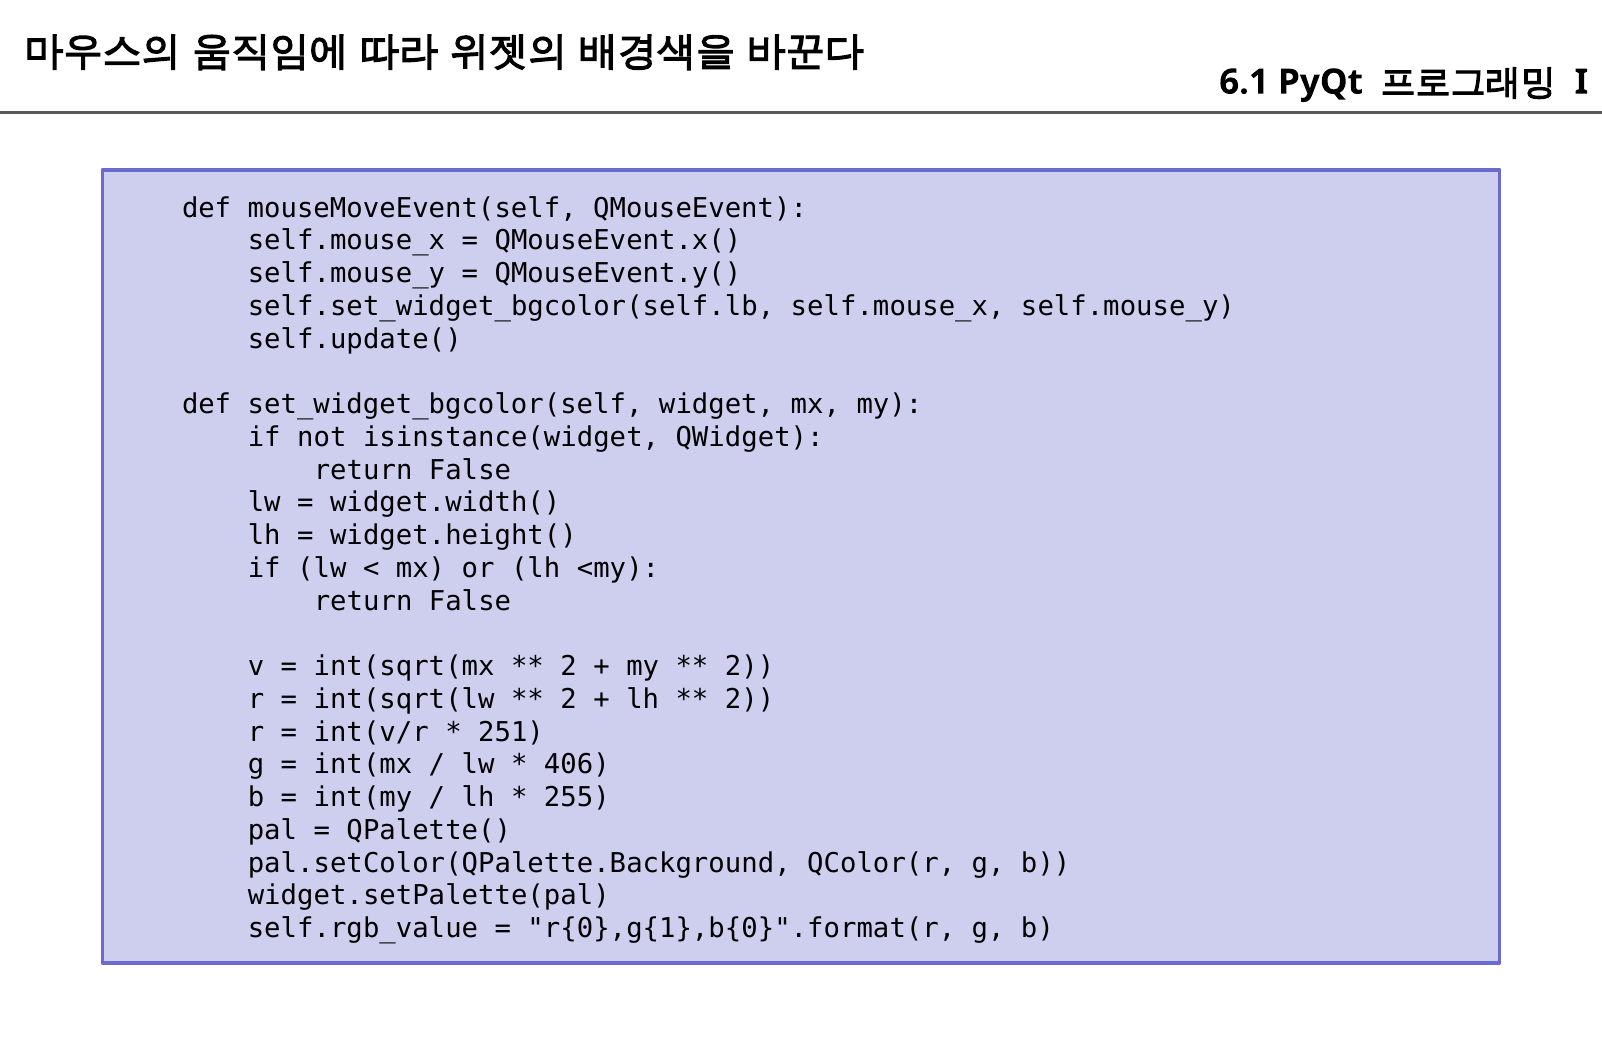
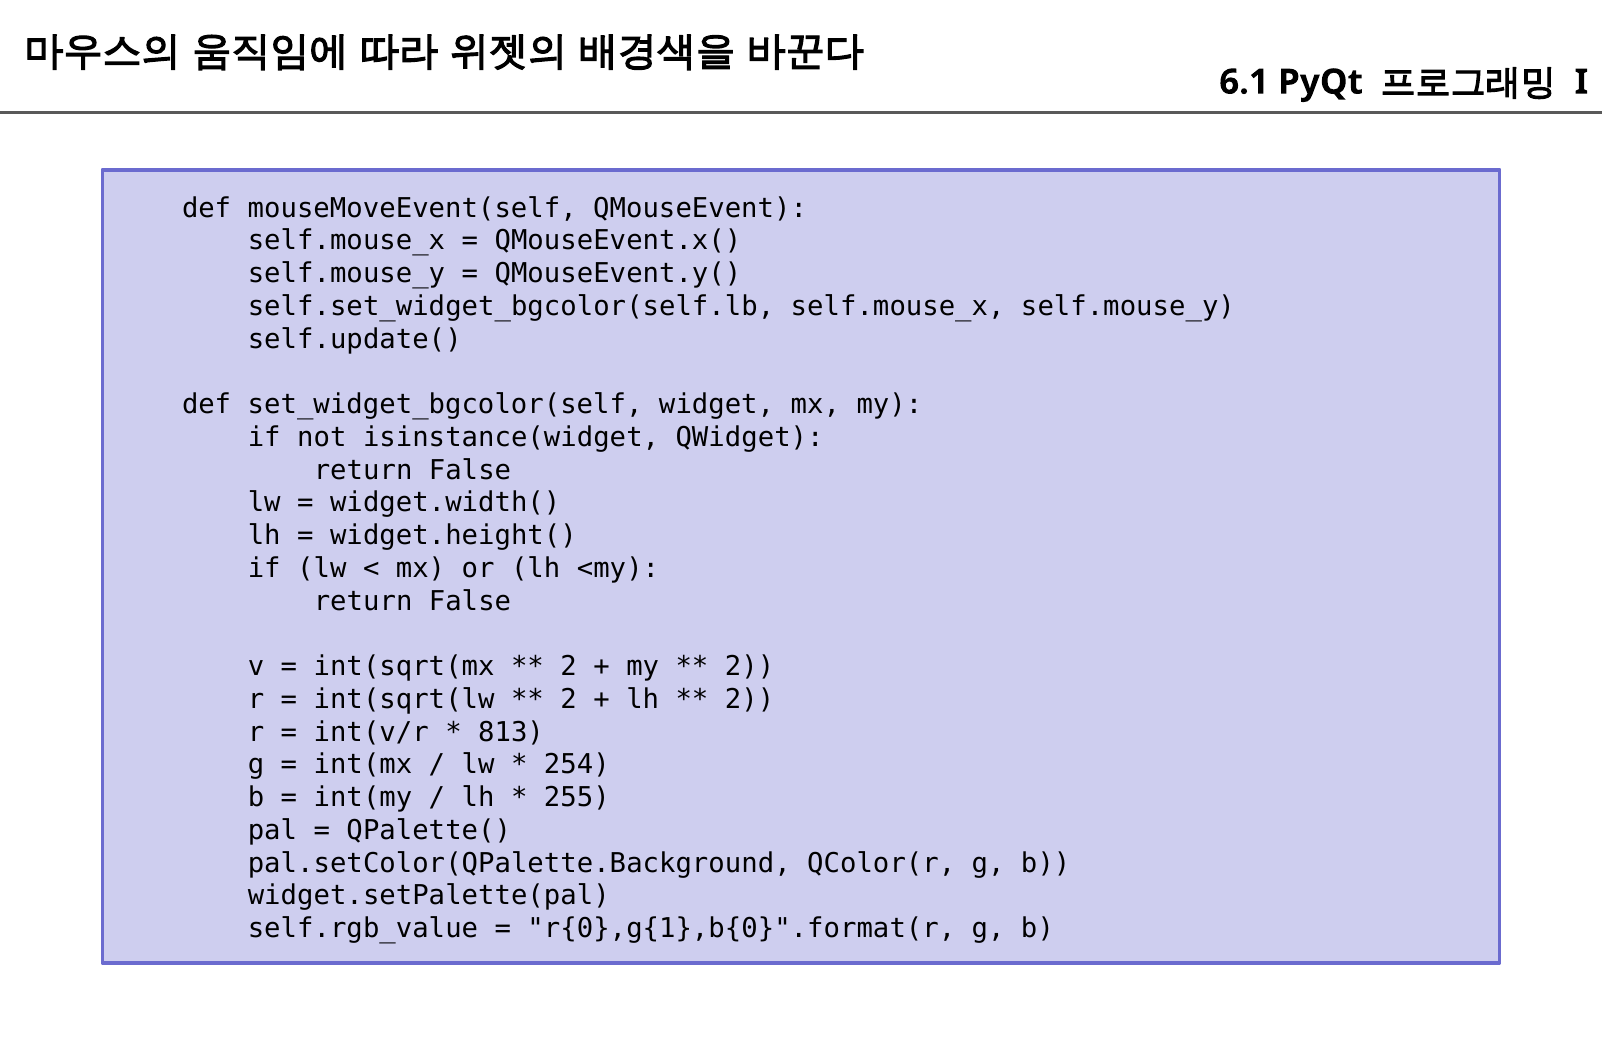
251: 251 -> 813 (511, 732)
406: 406 -> 254 (577, 765)
